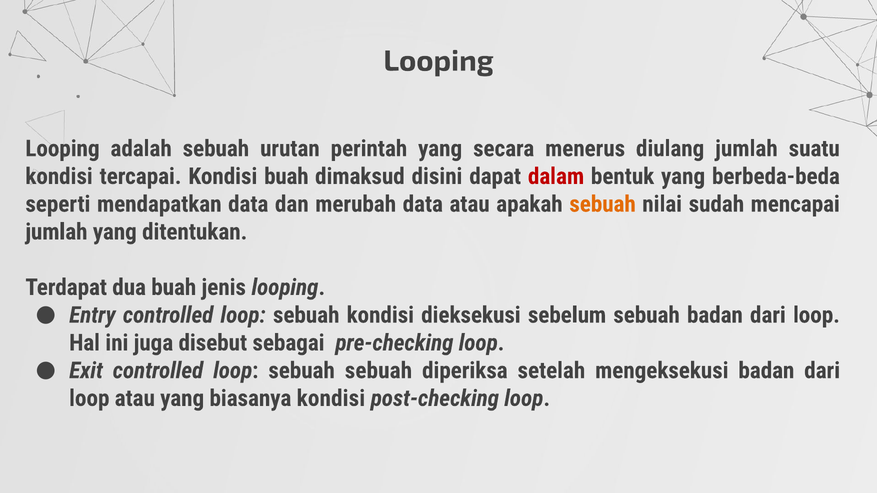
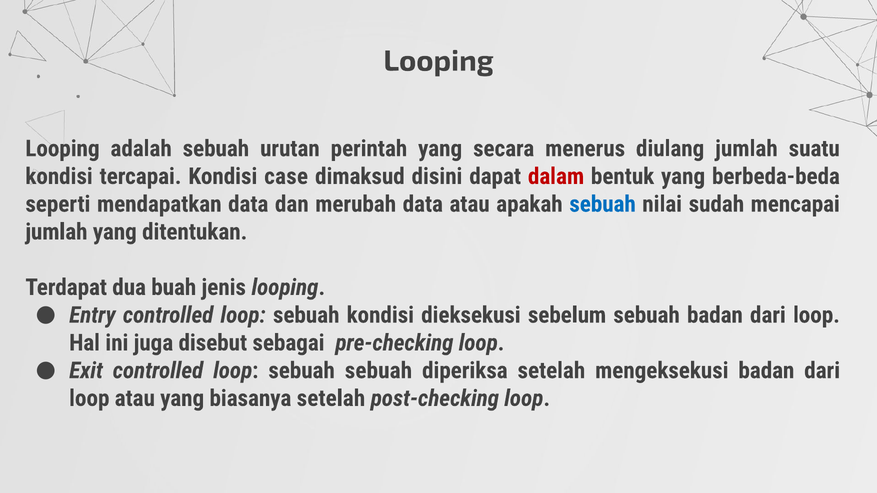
Kondisi buah: buah -> case (286, 176)
sebuah colour: orange -> blue (603, 204)
biasanya kondisi: kondisi -> setelah (331, 399)
